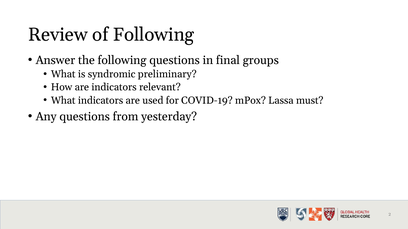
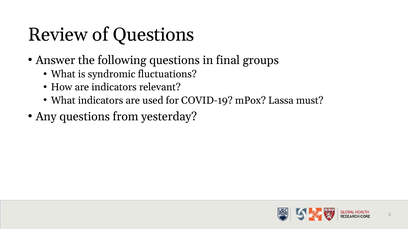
of Following: Following -> Questions (154, 35)
preliminary: preliminary -> fluctuations (167, 74)
